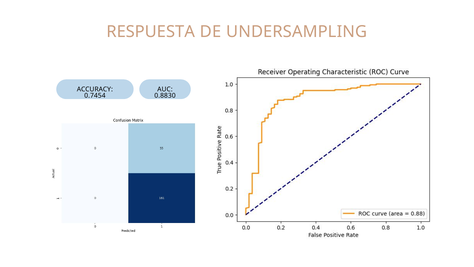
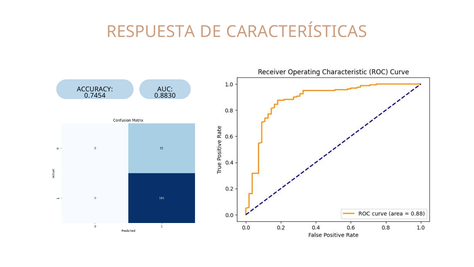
UNDERSAMPLING: UNDERSAMPLING -> CARACTERÍSTICAS (297, 32)
